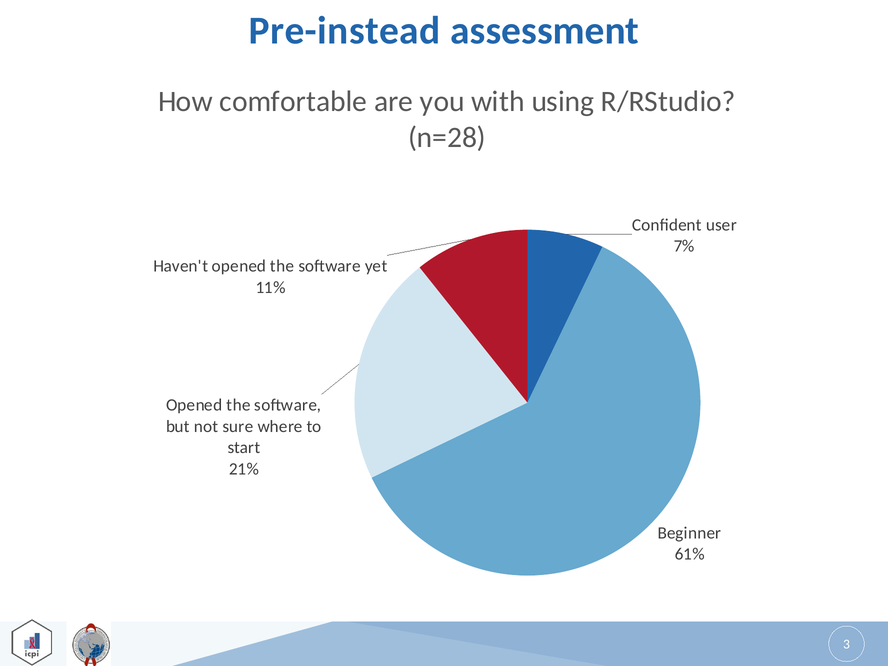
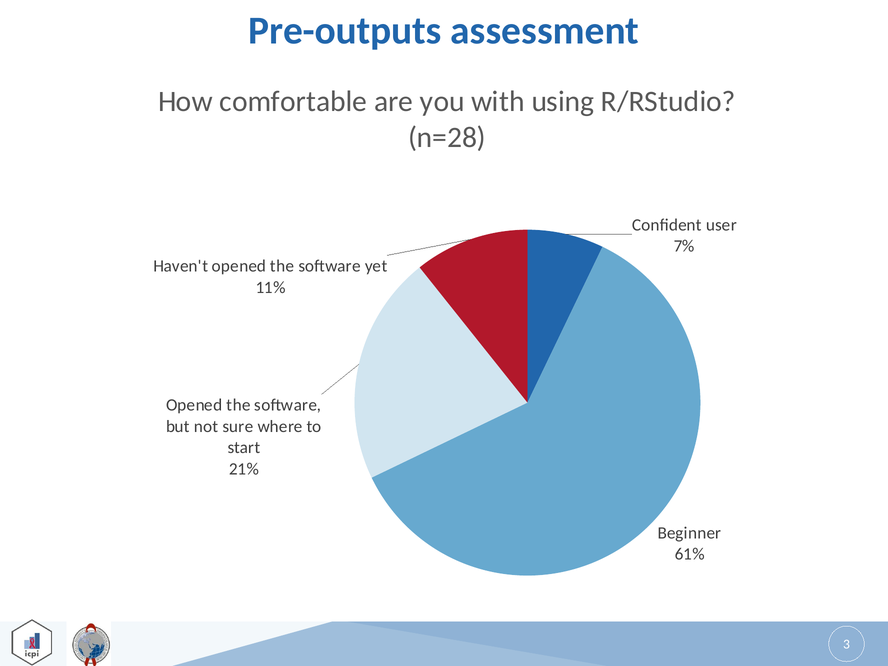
Pre-instead: Pre-instead -> Pre-outputs (345, 31)
